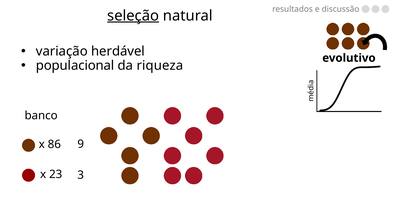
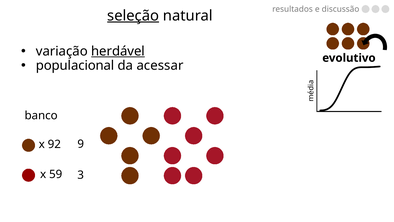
herdável underline: none -> present (118, 51)
riqueza: riqueza -> acessar (160, 65)
86: 86 -> 92 (54, 144)
23: 23 -> 59 (56, 174)
